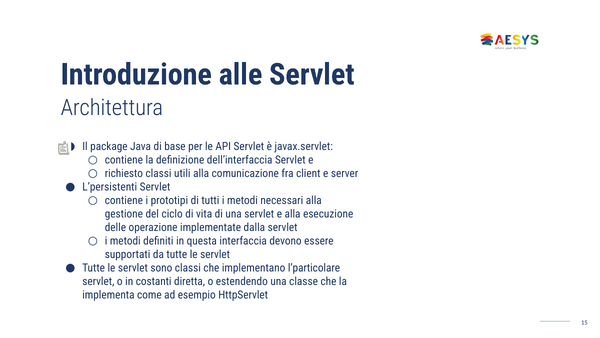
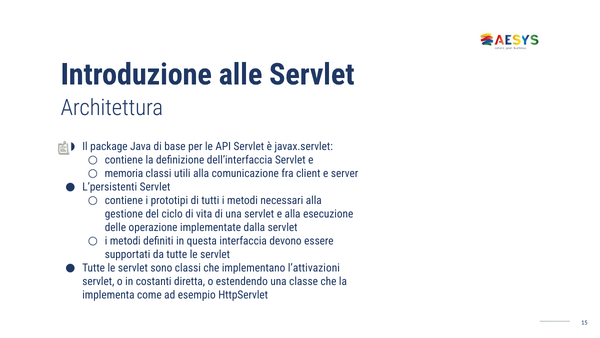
richiesto: richiesto -> memoria (124, 173)
l’particolare: l’particolare -> l’attivazioni (314, 268)
